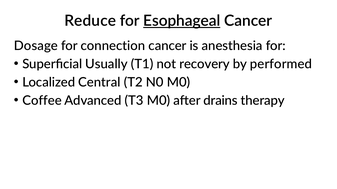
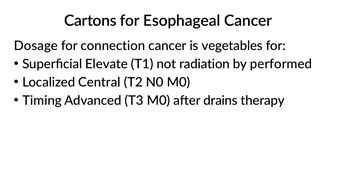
Reduce: Reduce -> Cartons (90, 21)
Esophageal underline: present -> none (182, 21)
anesthesia: anesthesia -> vegetables (232, 46)
Usually: Usually -> Elevate (106, 64)
recovery: recovery -> radiation (205, 64)
Coffee: Coffee -> Timing (42, 101)
